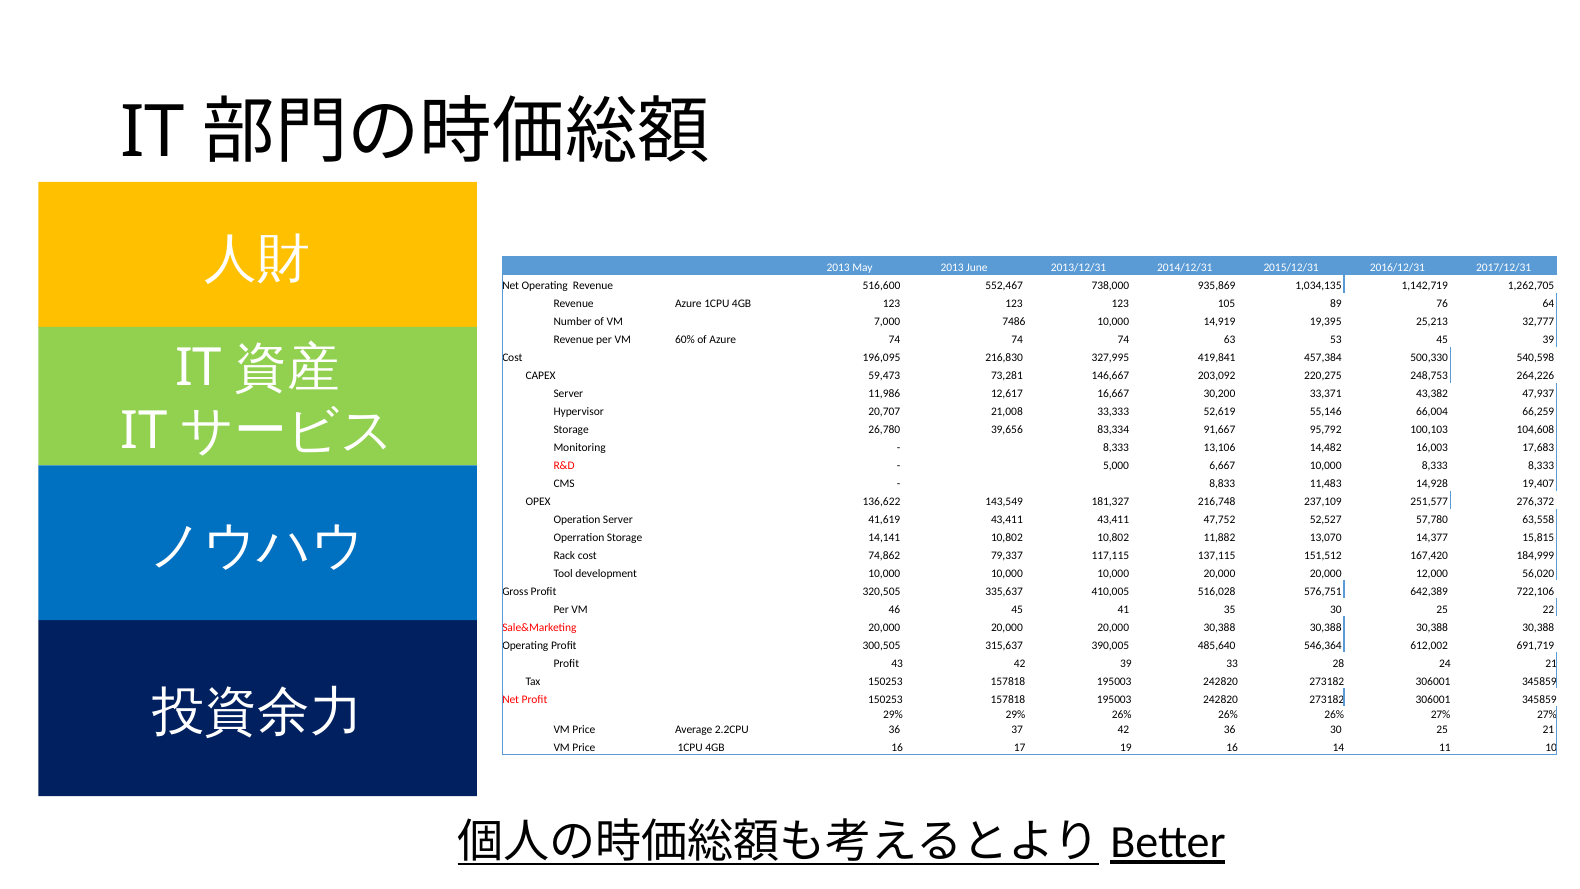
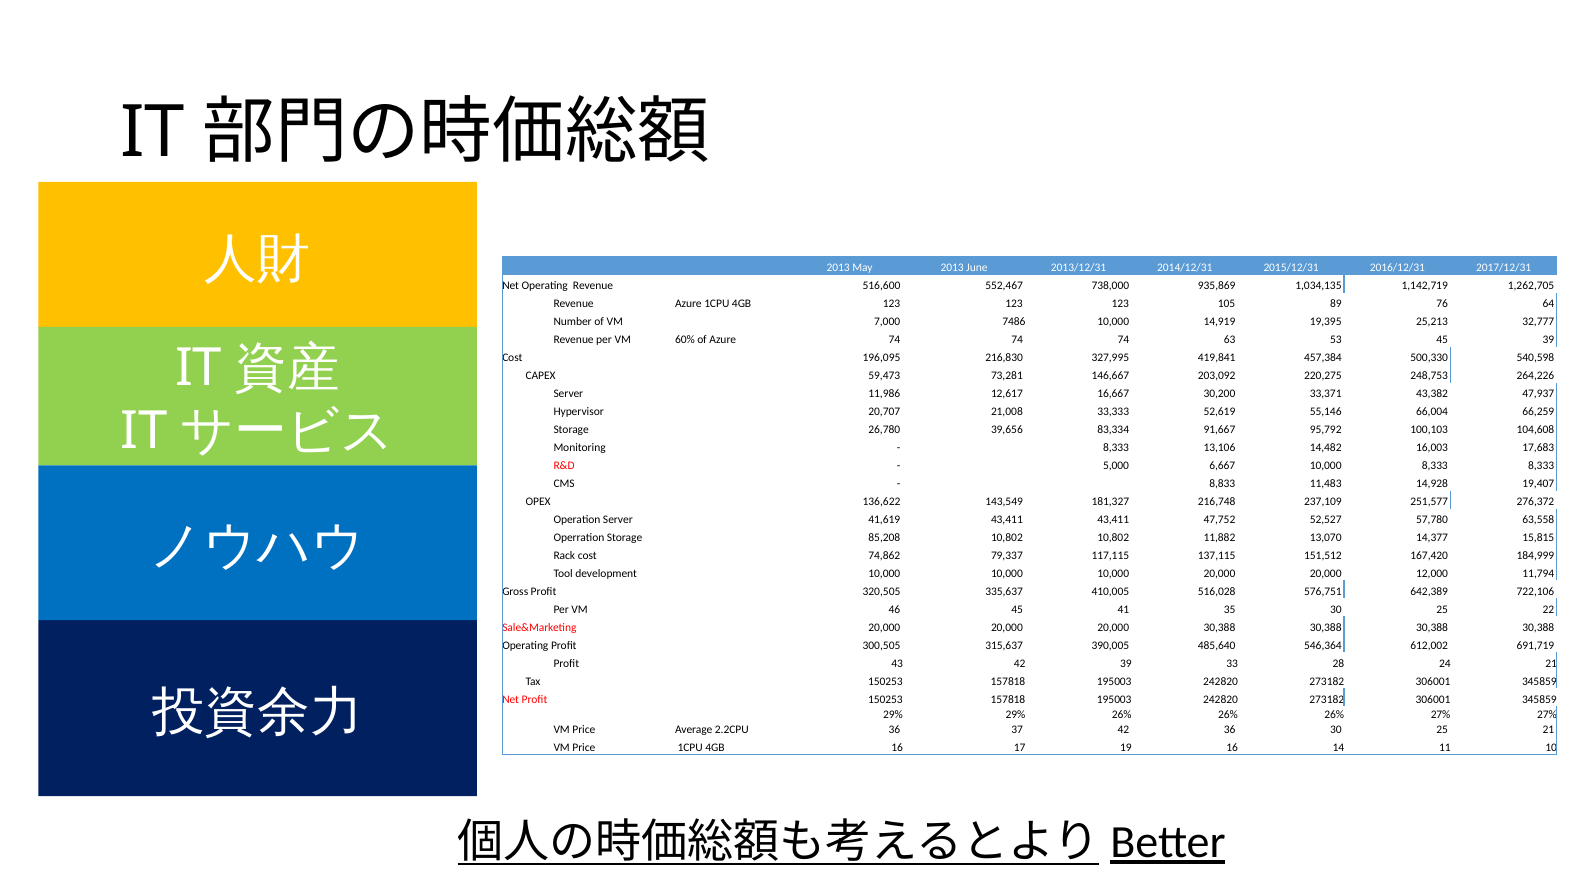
14,141: 14,141 -> 85,208 (884, 537)
56,020: 56,020 -> 11,794 (1538, 573)
